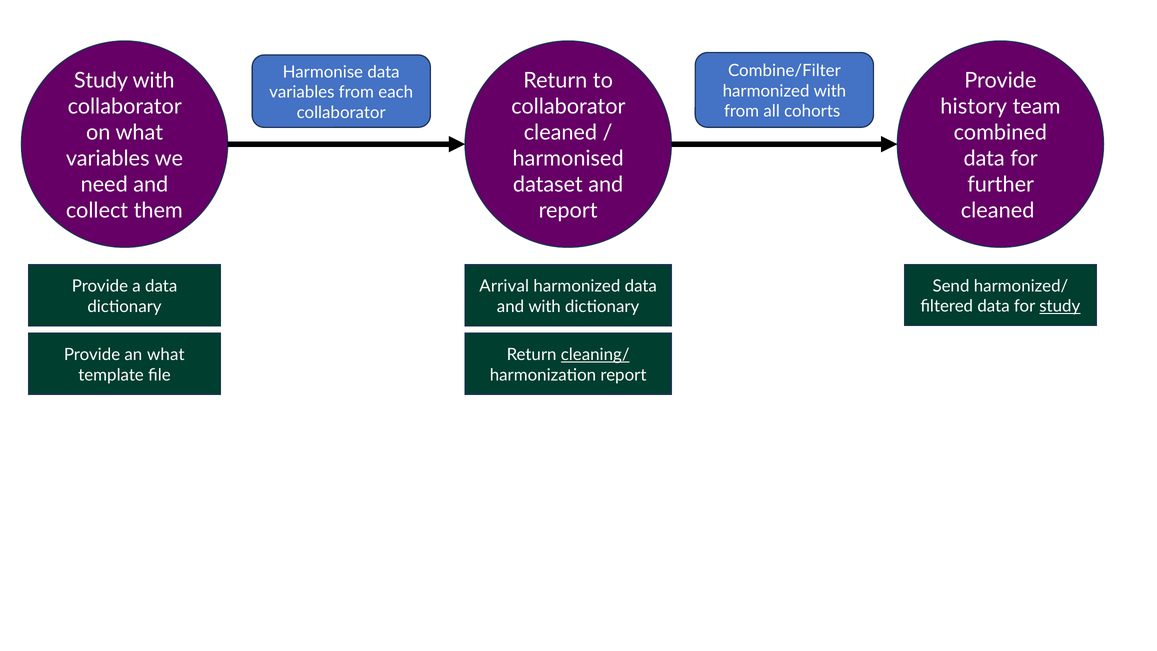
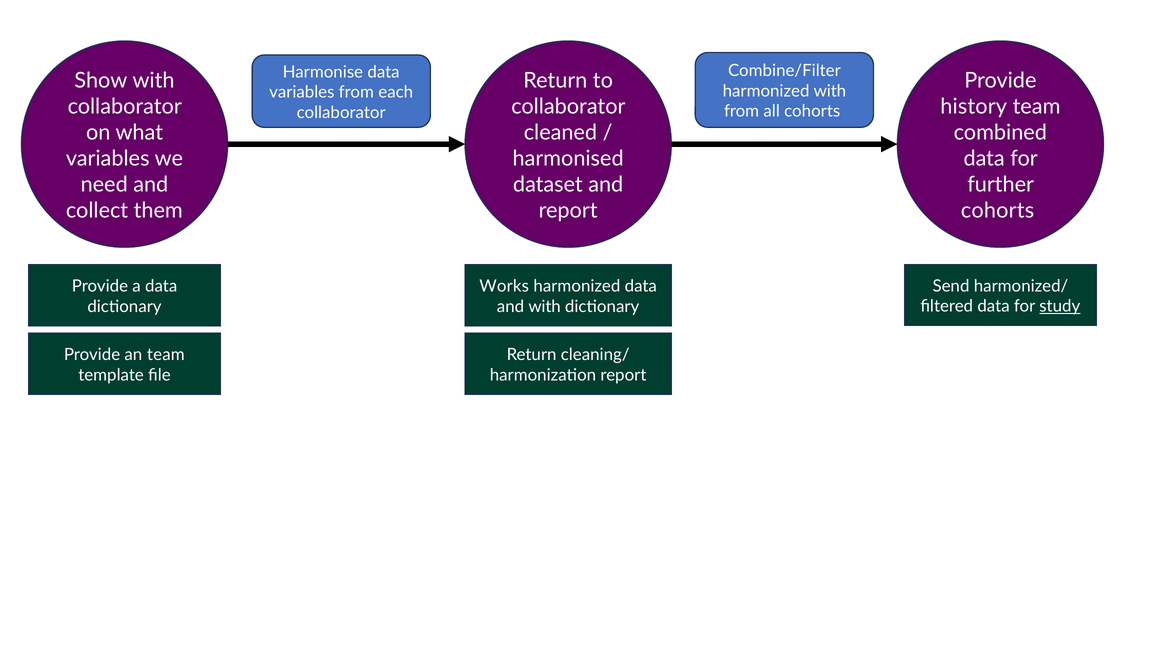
Study: Study -> Show (101, 81)
cleaned: cleaned -> cohorts (998, 211)
Arrival: Arrival -> Works (504, 286)
an what: what -> team (166, 355)
cleaning/ underline: present -> none (595, 355)
